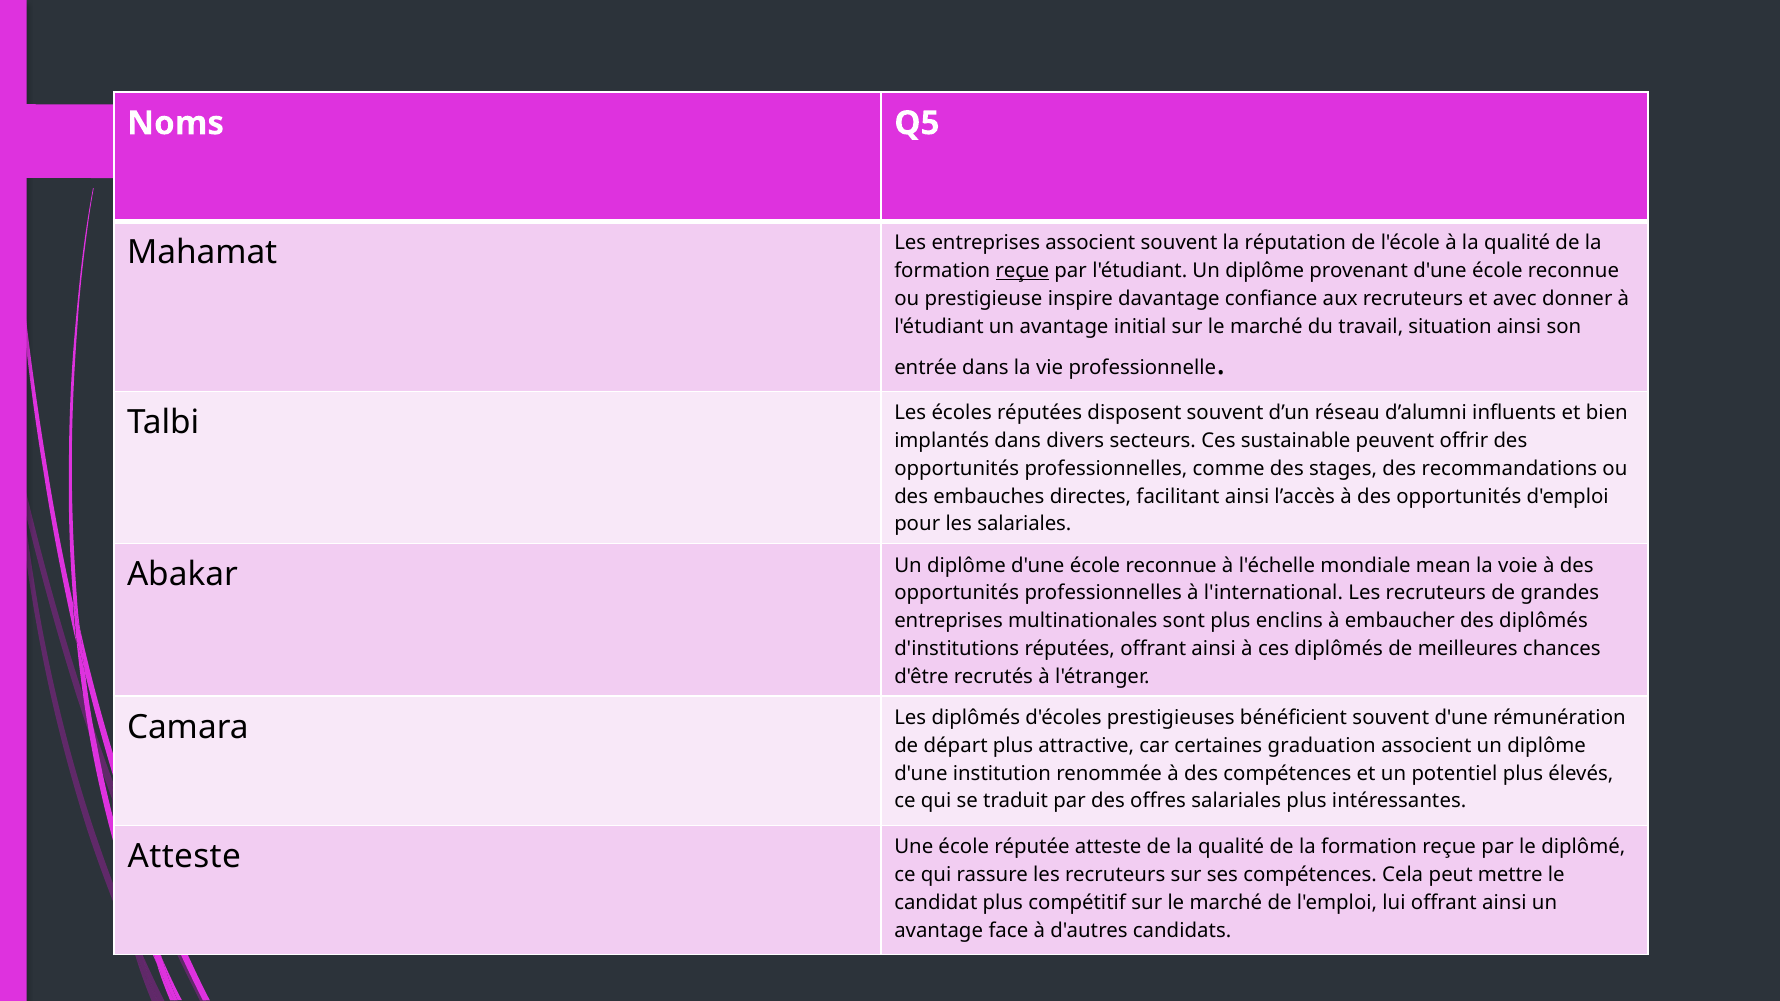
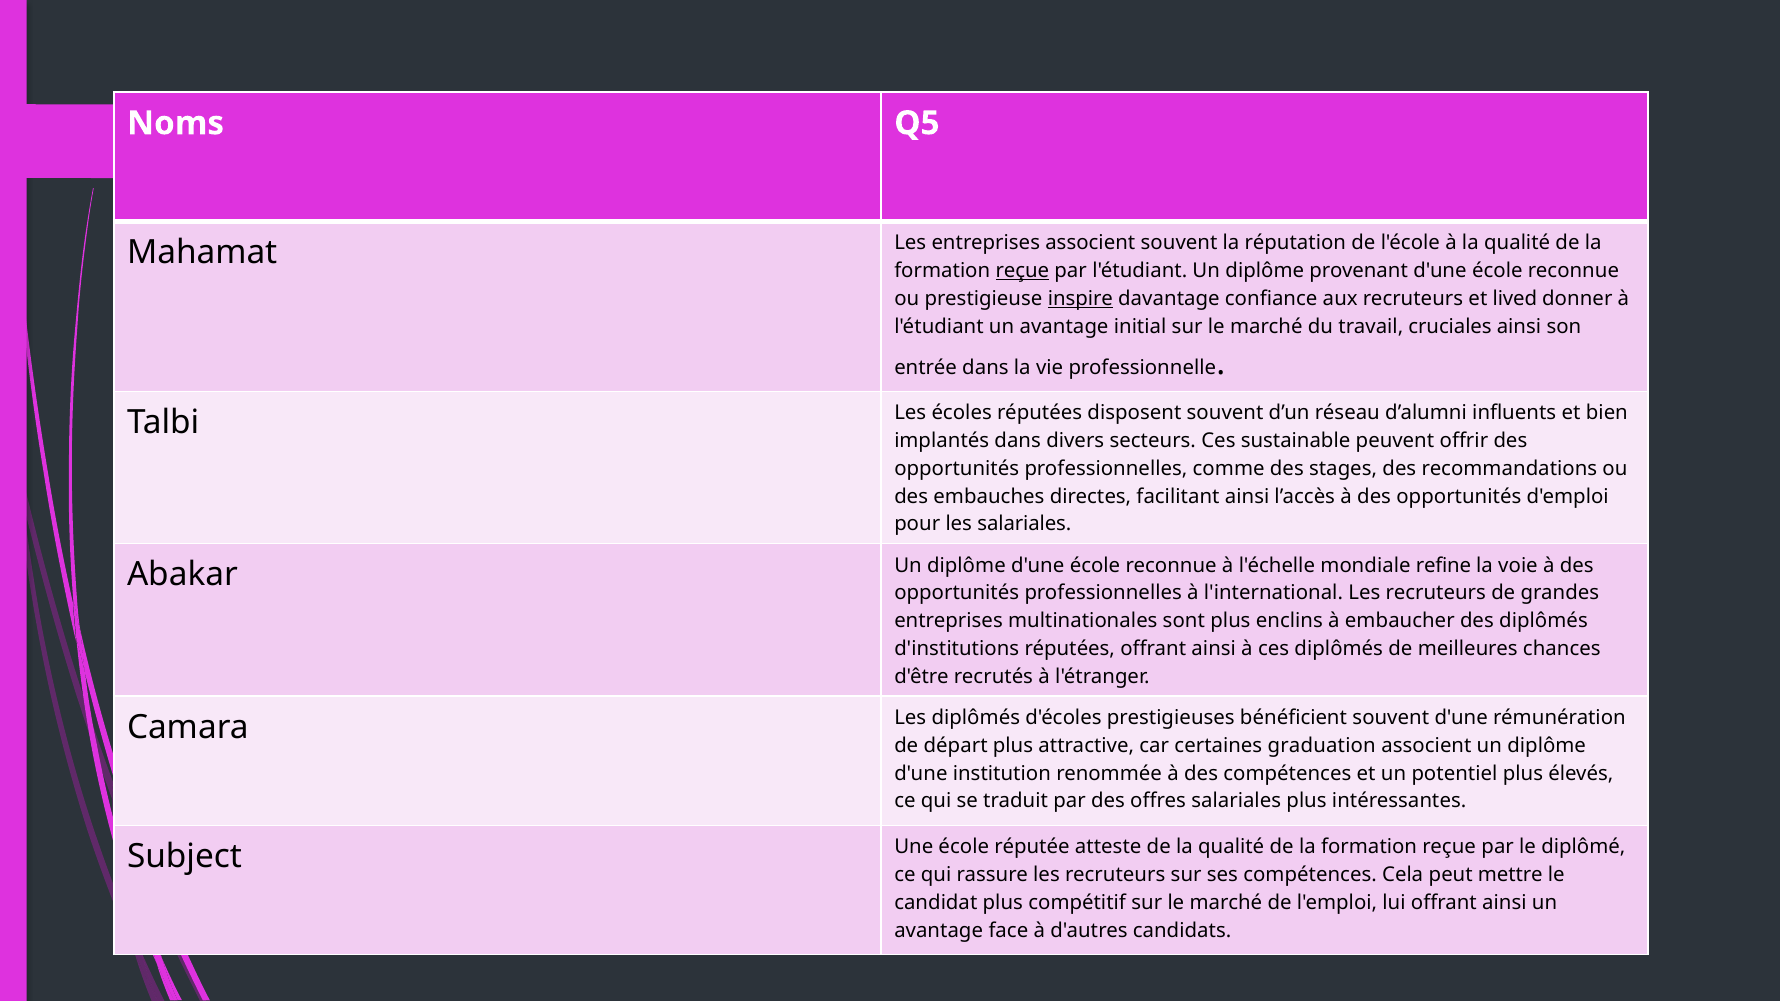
inspire underline: none -> present (1080, 299)
avec: avec -> lived (1515, 299)
situation: situation -> cruciales (1450, 327)
mean: mean -> refine (1443, 566)
Atteste: Atteste -> Subject (184, 857)
